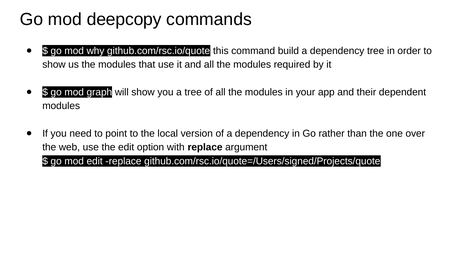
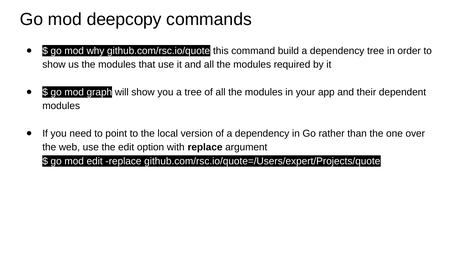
github.com/rsc.io/quote=/Users/signed/Projects/quote: github.com/rsc.io/quote=/Users/signed/Projects/quote -> github.com/rsc.io/quote=/Users/expert/Projects/quote (262, 161)
